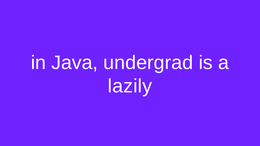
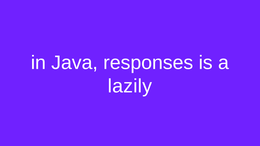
undergrad: undergrad -> responses (148, 63)
